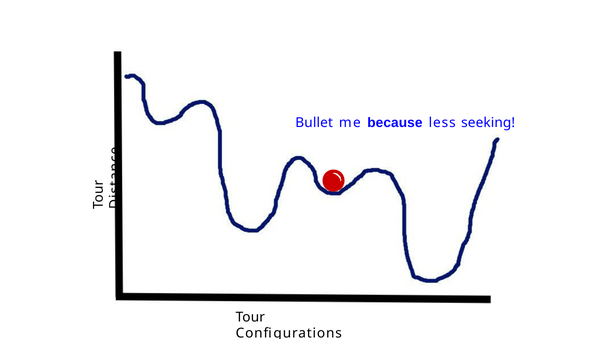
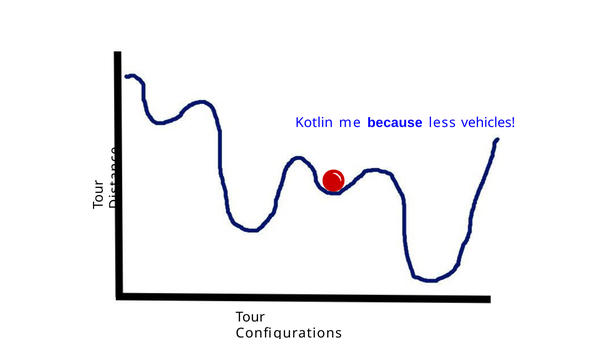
Bullet: Bullet -> Kotlin (314, 123)
seeking: seeking -> vehicles (488, 123)
